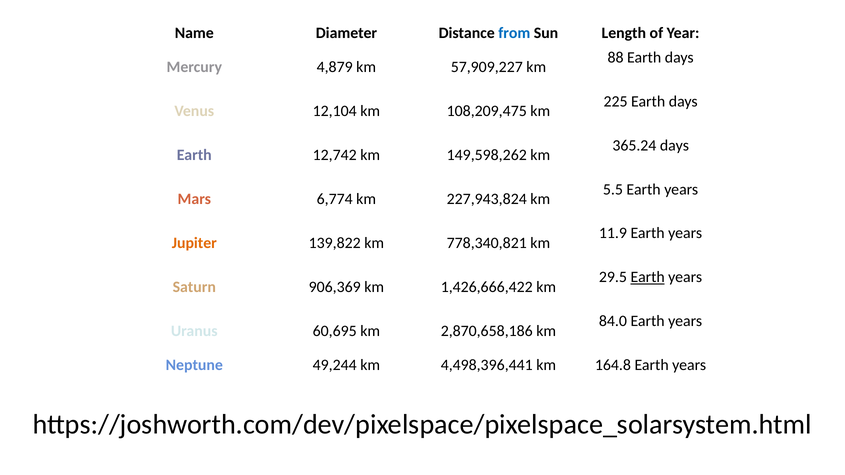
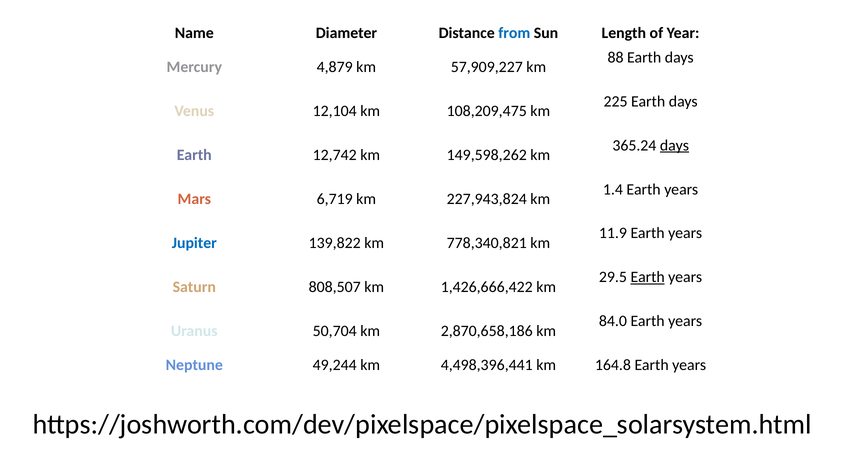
days underline: none -> present (674, 145)
5.5: 5.5 -> 1.4 (613, 189)
6,774: 6,774 -> 6,719 (335, 199)
Jupiter colour: orange -> blue (194, 243)
906,369: 906,369 -> 808,507 (335, 287)
60,695: 60,695 -> 50,704 (335, 331)
